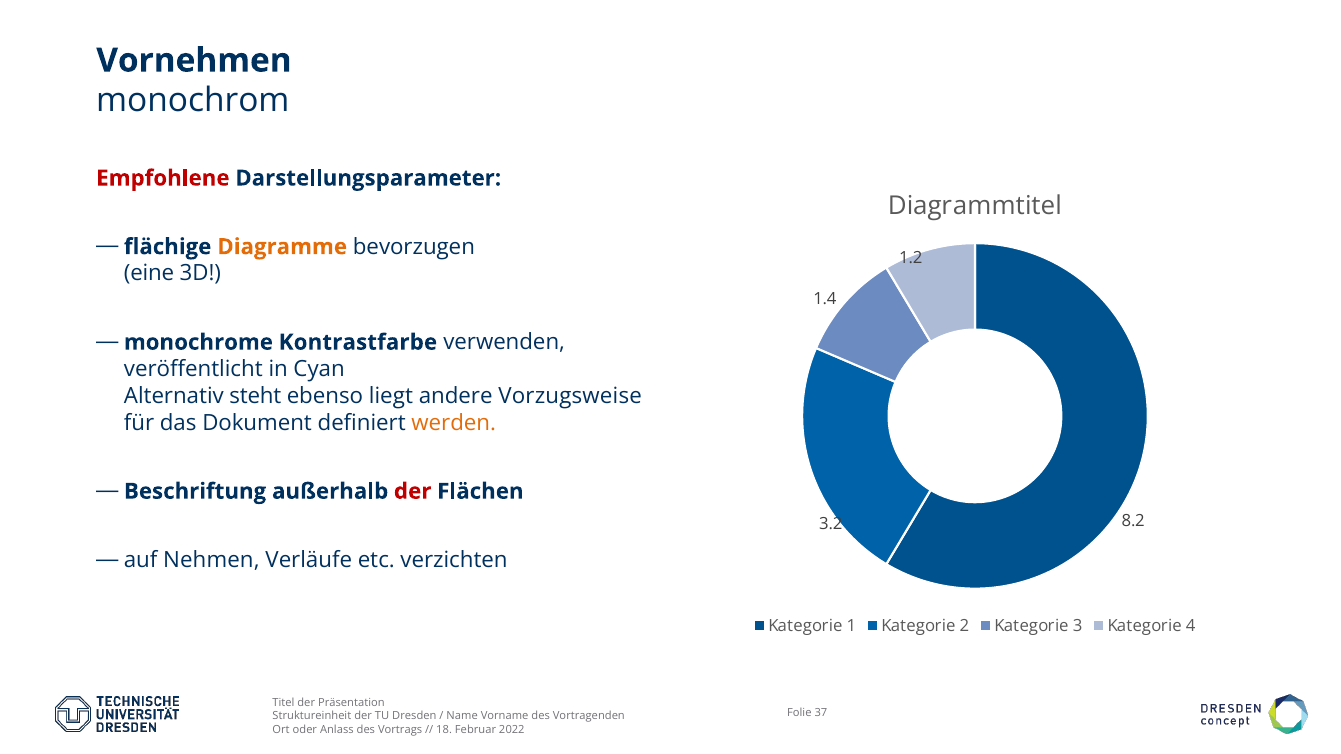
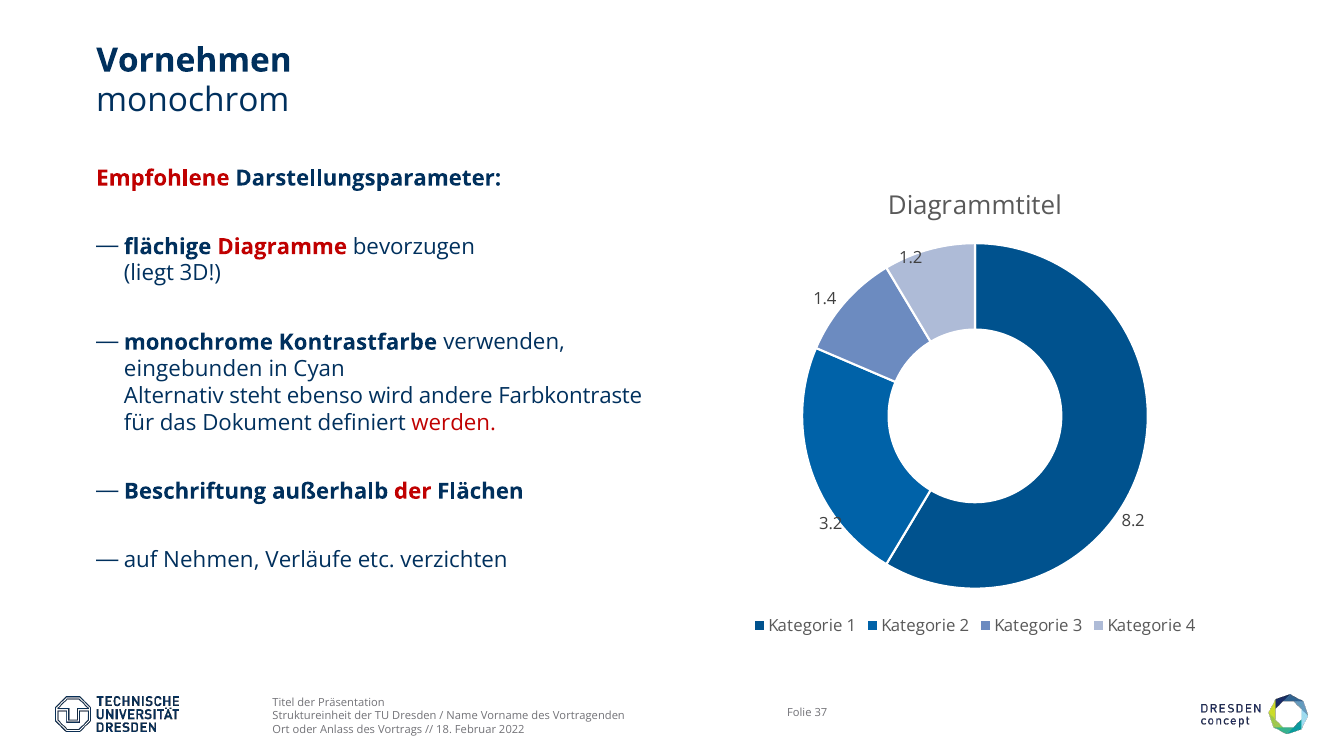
Diagramme colour: orange -> red (282, 247)
eine: eine -> liegt (149, 274)
veröffentlicht: veröffentlicht -> eingebunden (193, 369)
liegt: liegt -> wird (391, 396)
Vorzugsweise: Vorzugsweise -> Farbkontraste (570, 396)
werden colour: orange -> red (454, 423)
